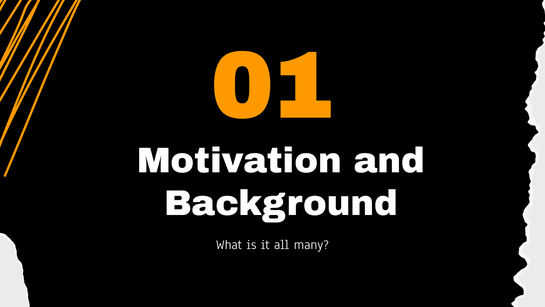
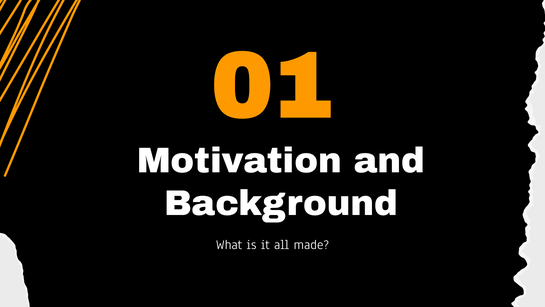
many: many -> made (311, 244)
